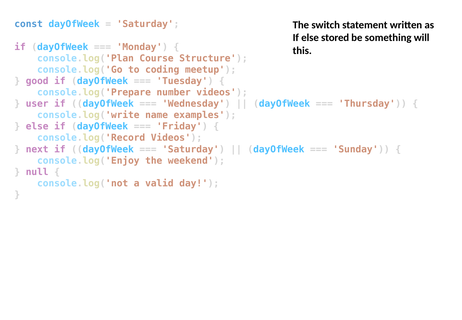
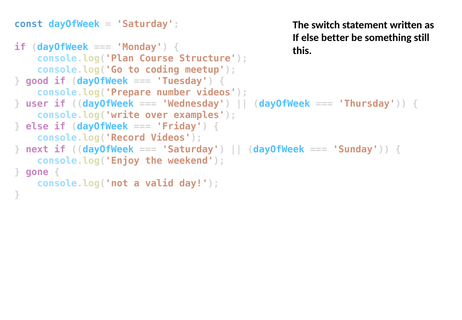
stored: stored -> better (335, 38)
will: will -> still (422, 38)
name: name -> over (157, 115)
null: null -> gone (37, 172)
